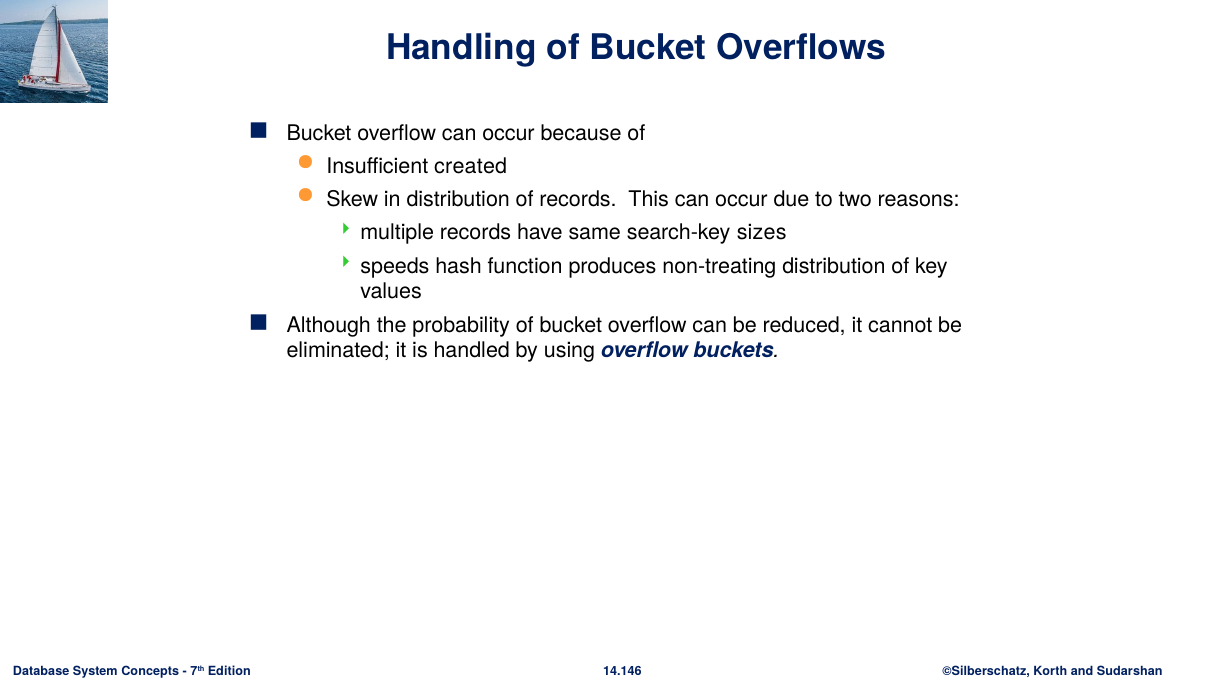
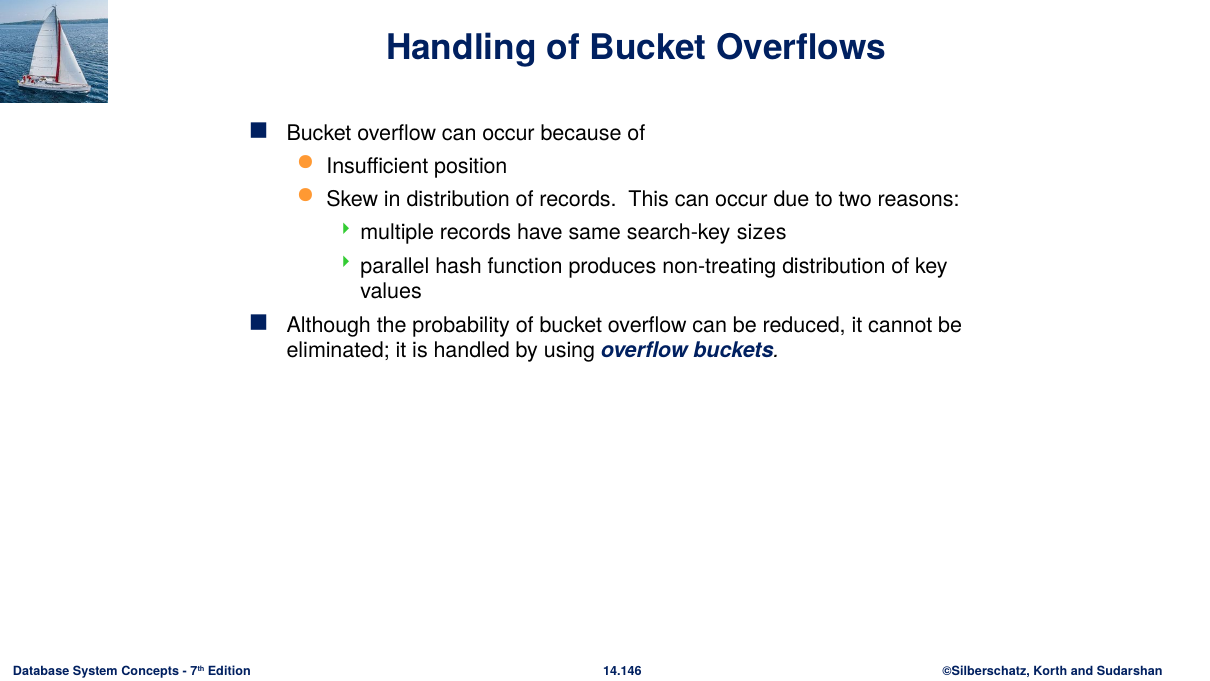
created: created -> position (471, 166)
speeds: speeds -> parallel (395, 266)
